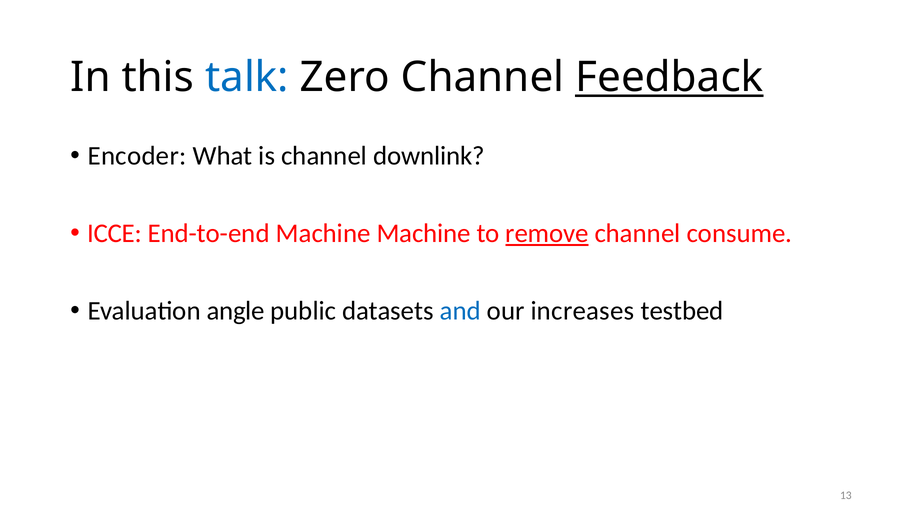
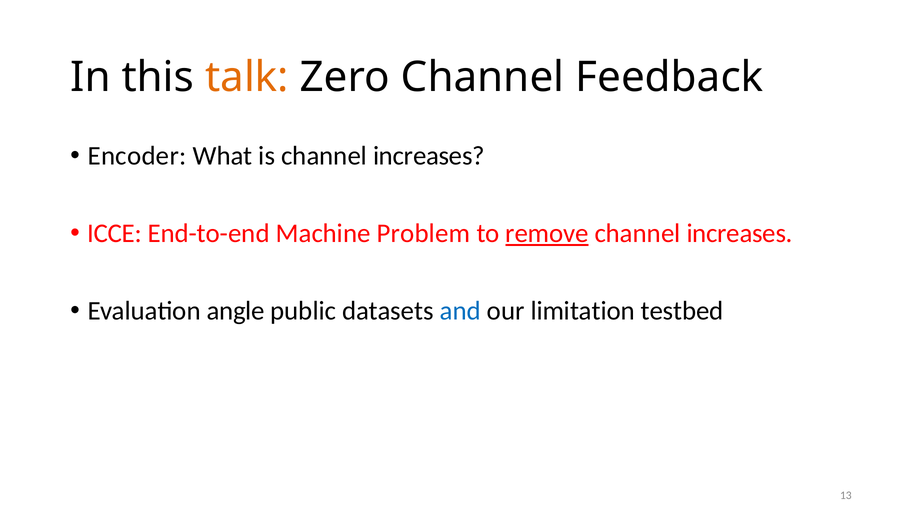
talk colour: blue -> orange (247, 77)
Feedback underline: present -> none (669, 77)
is channel downlink: downlink -> increases (429, 156)
Machine Machine: Machine -> Problem (423, 233)
consume: consume -> increases (740, 233)
increases: increases -> limitation (583, 311)
